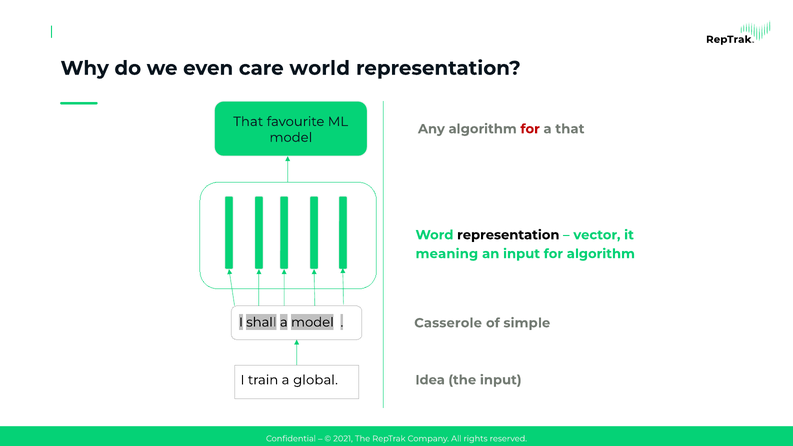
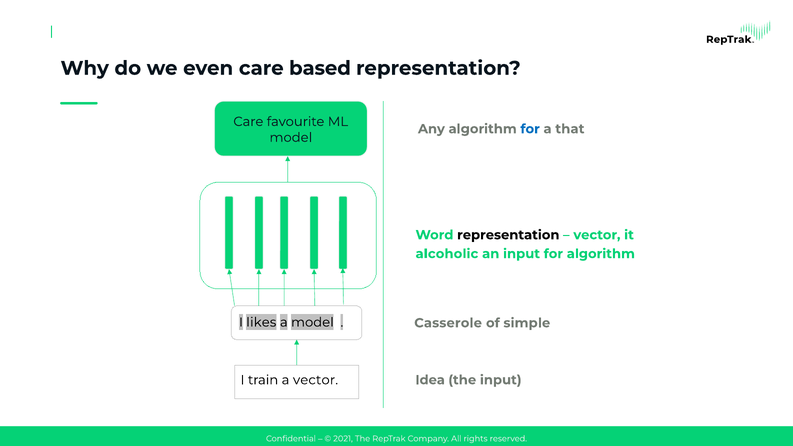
world: world -> based (320, 68)
That: That -> Care (248, 122)
for colour: red -> blue (530, 129)
meaning: meaning -> alcoholic (447, 254)
shall: shall -> likes (261, 322)
a global: global -> vector (316, 380)
